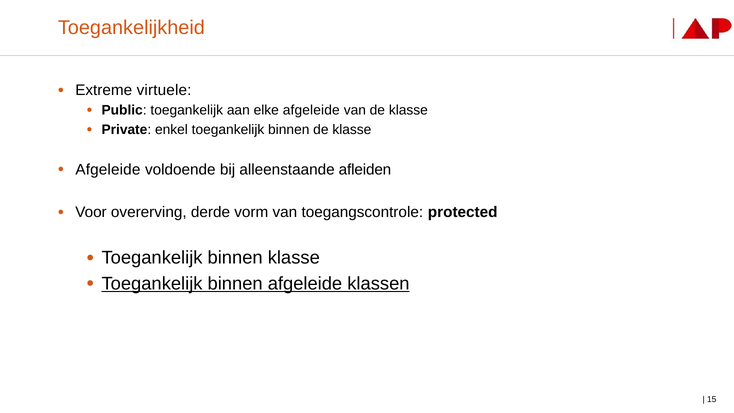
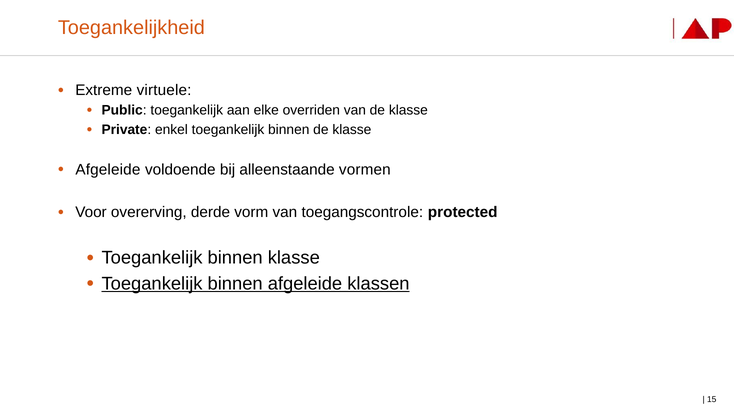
elke afgeleide: afgeleide -> overriden (311, 110)
afleiden: afleiden -> vormen (365, 169)
